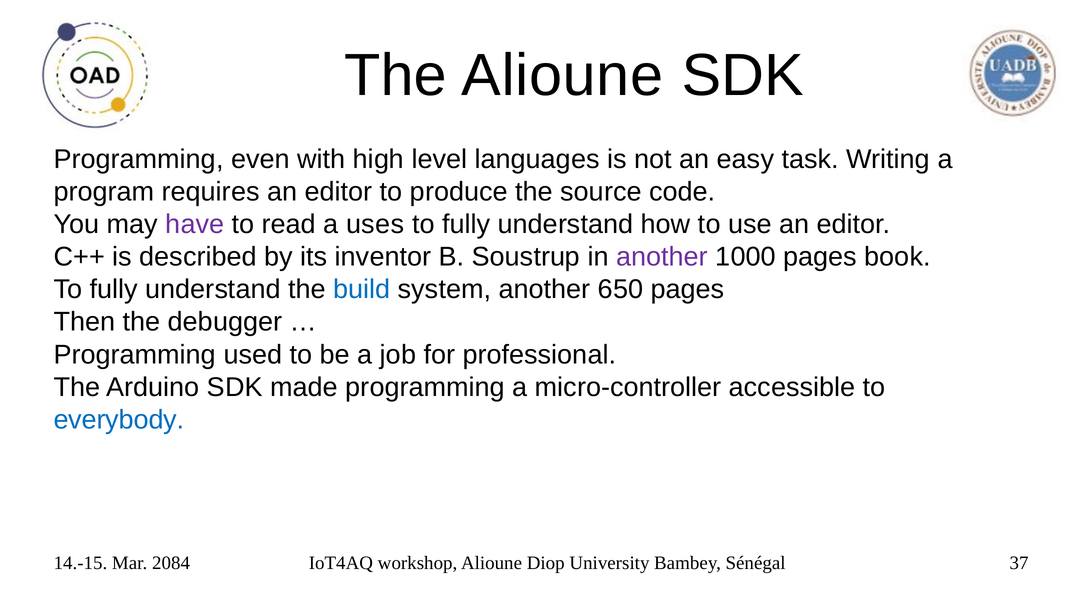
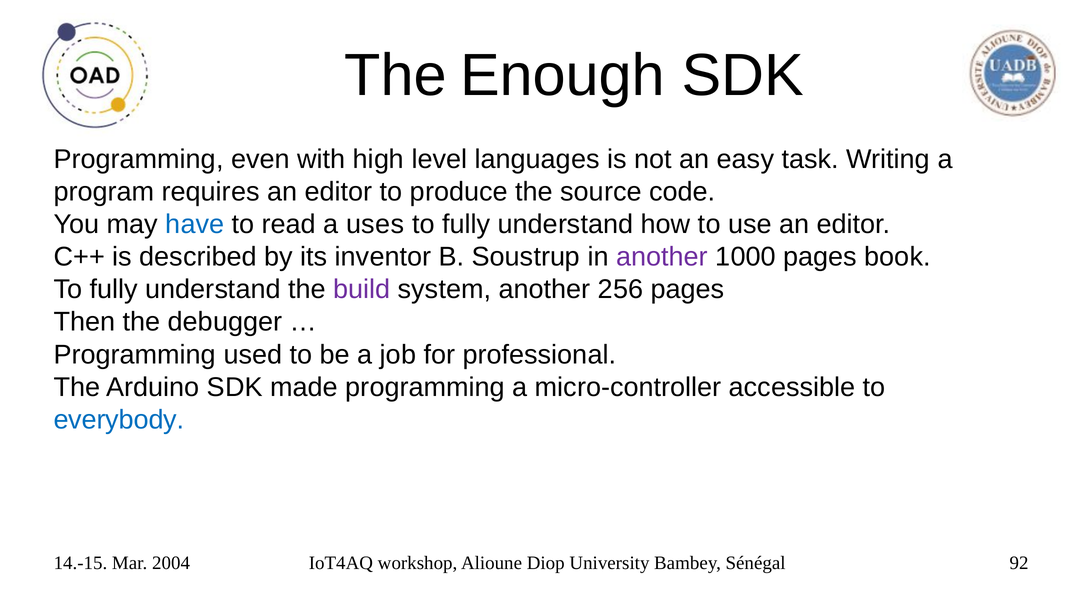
The Alioune: Alioune -> Enough (563, 75)
have colour: purple -> blue (195, 224)
build colour: blue -> purple (362, 289)
650: 650 -> 256 (621, 289)
2084: 2084 -> 2004 (171, 562)
37: 37 -> 92 (1019, 562)
